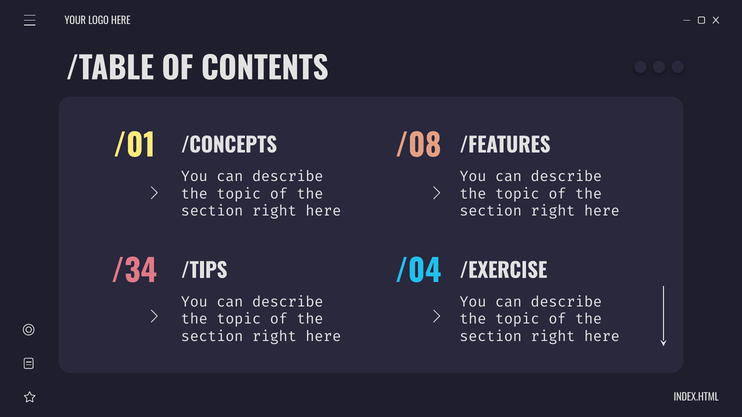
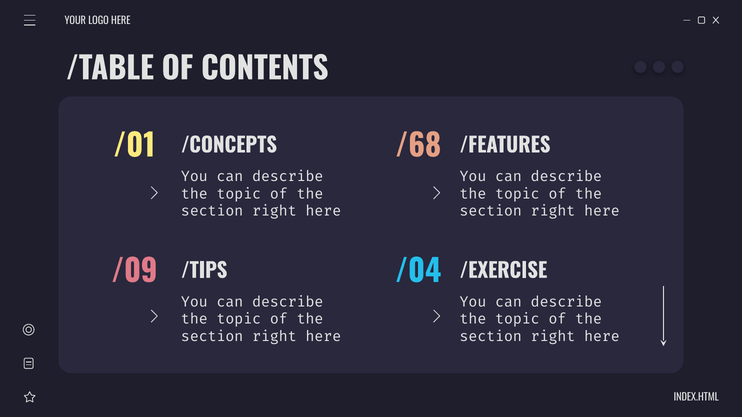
/08: /08 -> /68 (418, 146)
/34: /34 -> /09 (134, 272)
